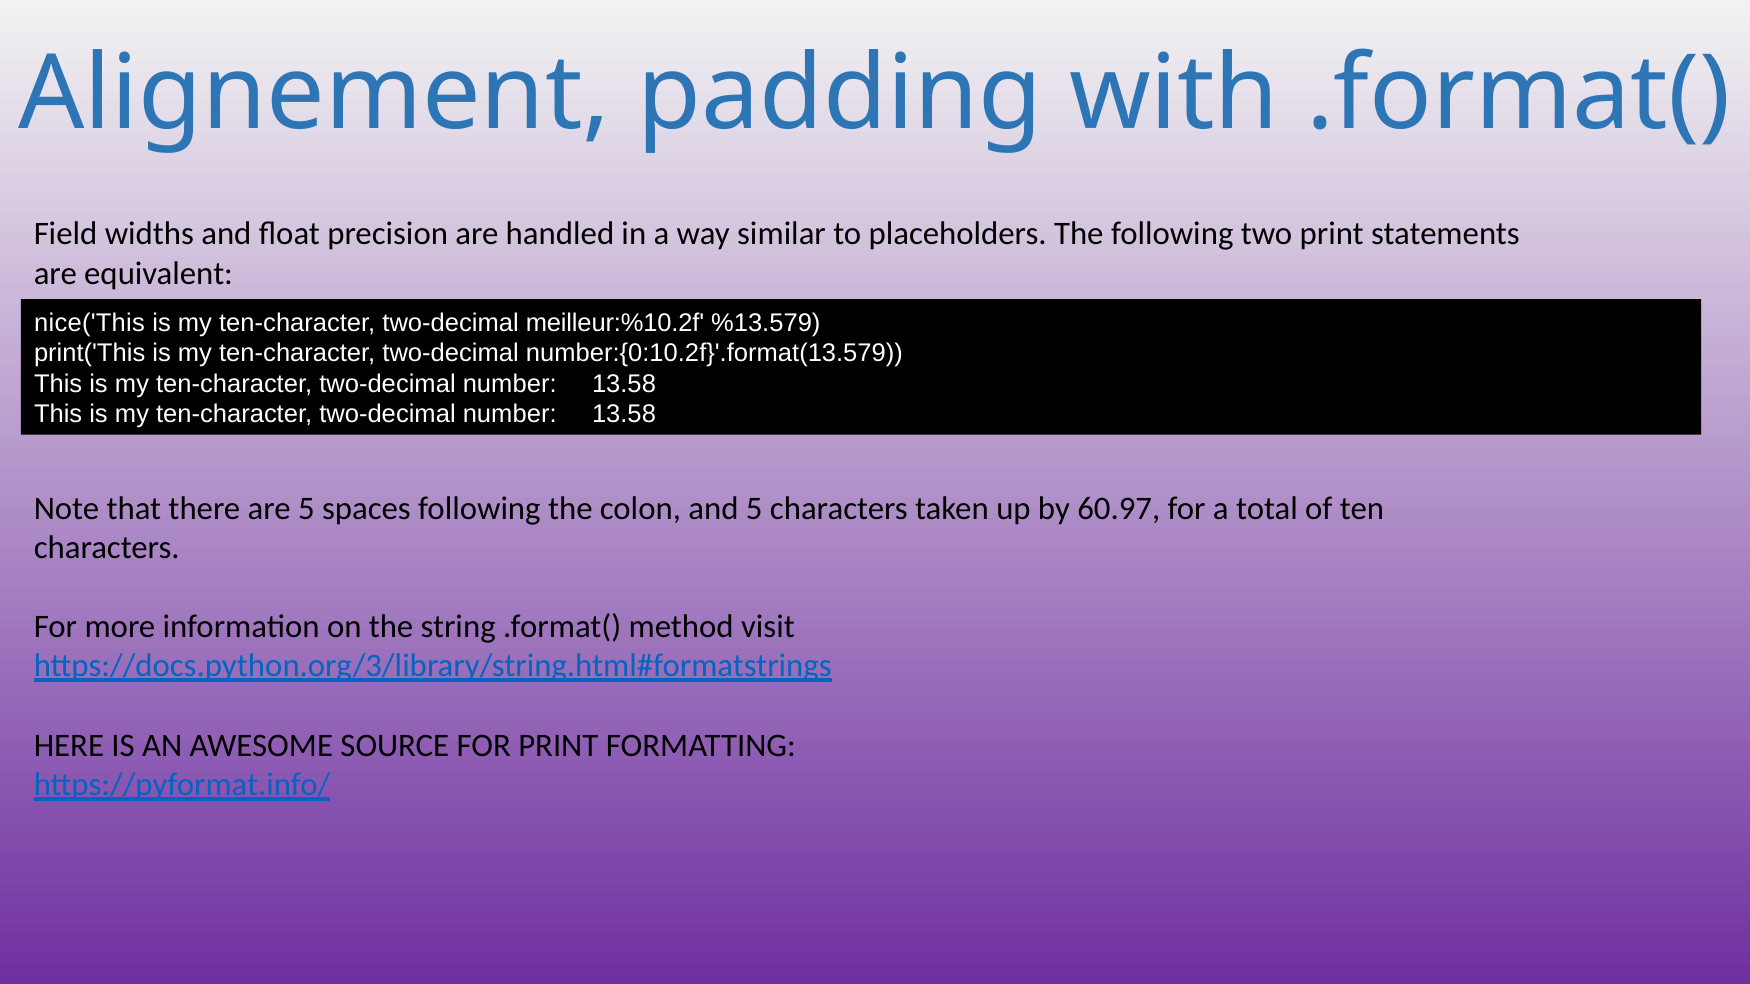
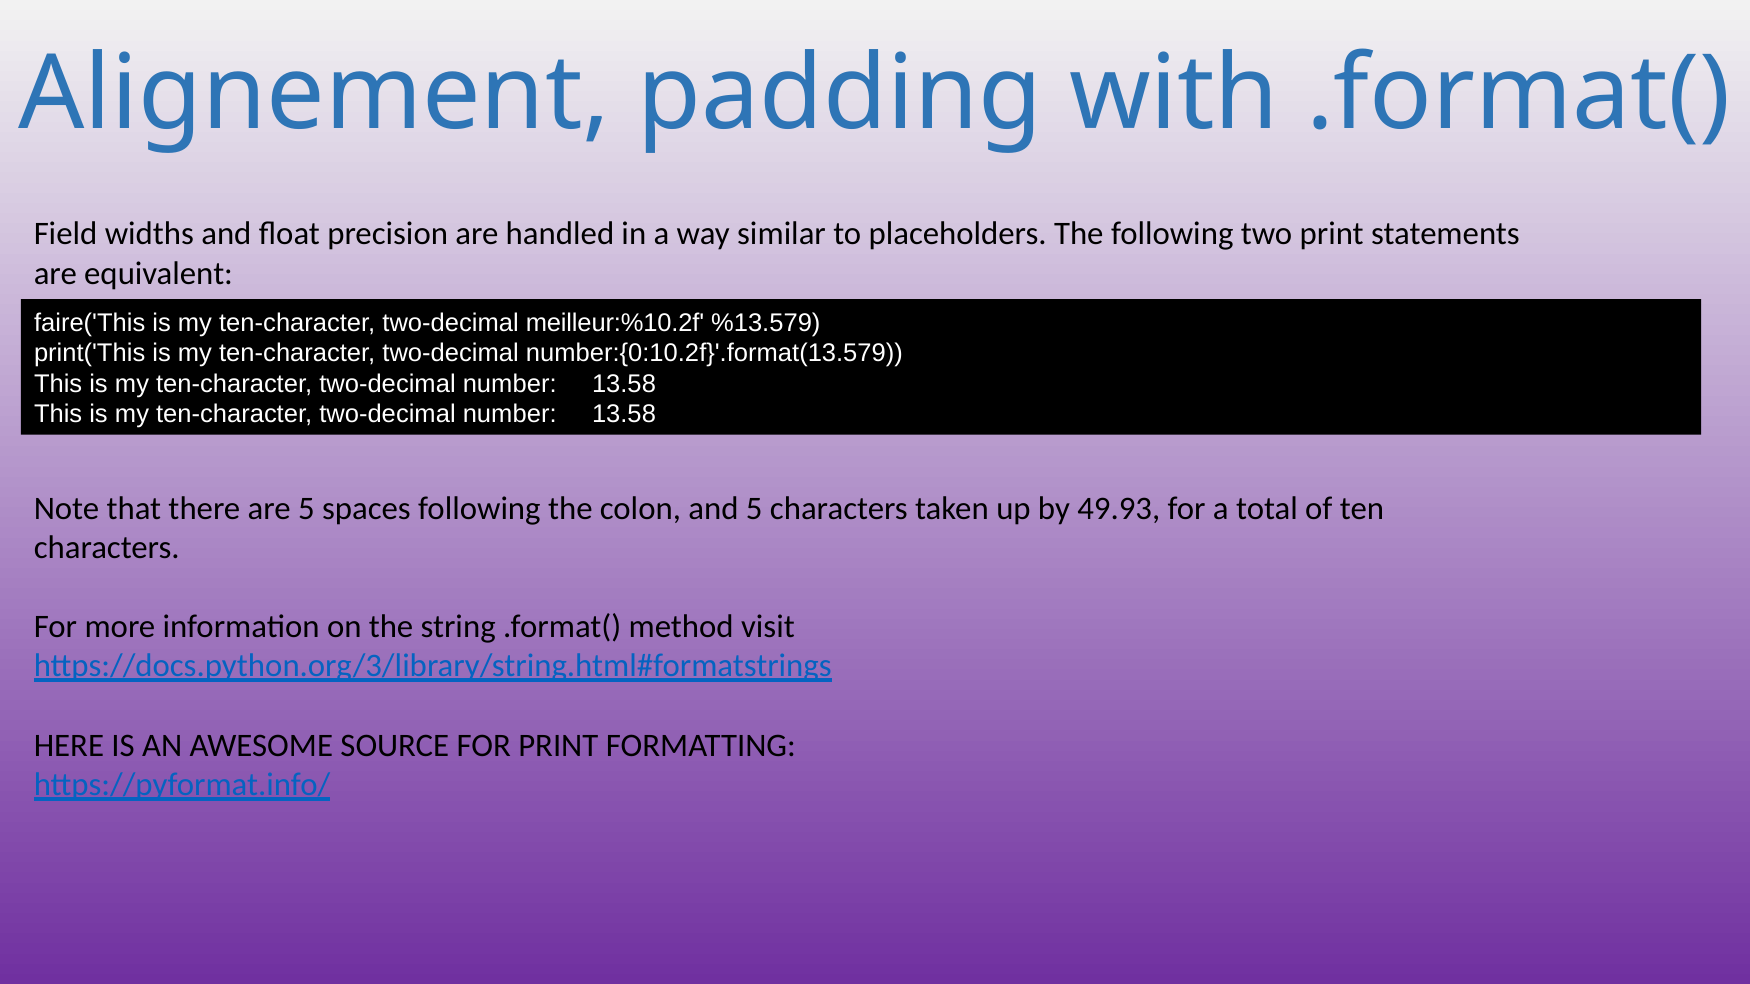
nice('This: nice('This -> faire('This (90, 323)
60.97: 60.97 -> 49.93 (1119, 509)
